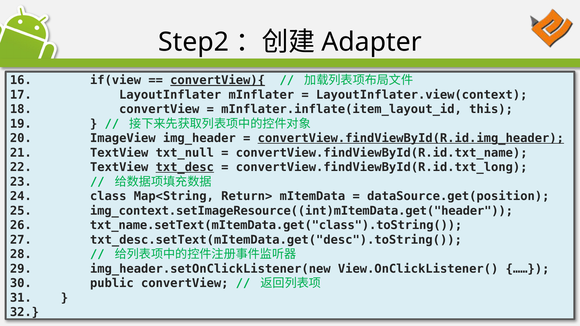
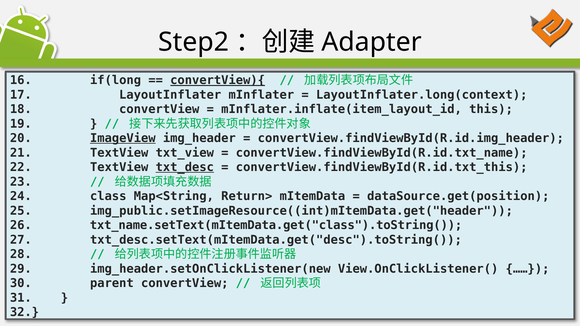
if(view: if(view -> if(long (116, 80)
LayoutInflater.view(context: LayoutInflater.view(context -> LayoutInflater.long(context (422, 95)
ImageView underline: none -> present (123, 138)
convertView.findViewById(R.id.img_header underline: present -> none (411, 138)
txt_null: txt_null -> txt_view (185, 153)
convertView.findViewById(R.id.txt_long: convertView.findViewById(R.id.txt_long -> convertView.findViewById(R.id.txt_this (382, 167)
img_context.setImageResource((int)mItemData.get("header: img_context.setImageResource((int)mItemData.get("header -> img_public.setImageResource((int)mItemData.get("header (301, 211)
public: public -> parent (112, 283)
